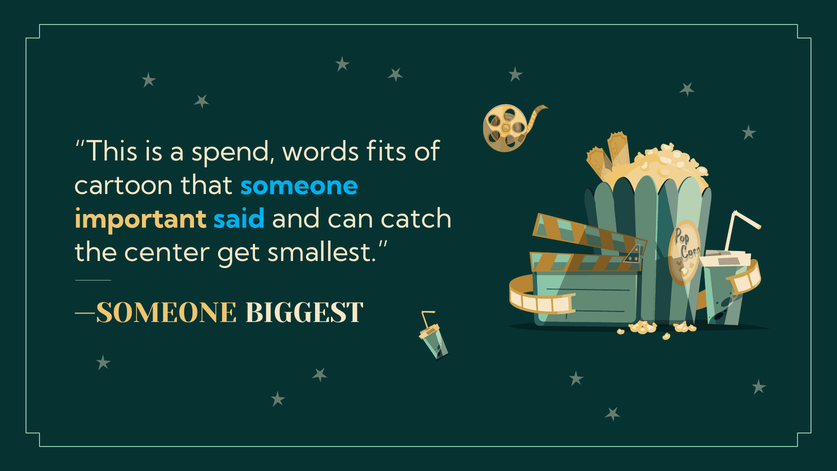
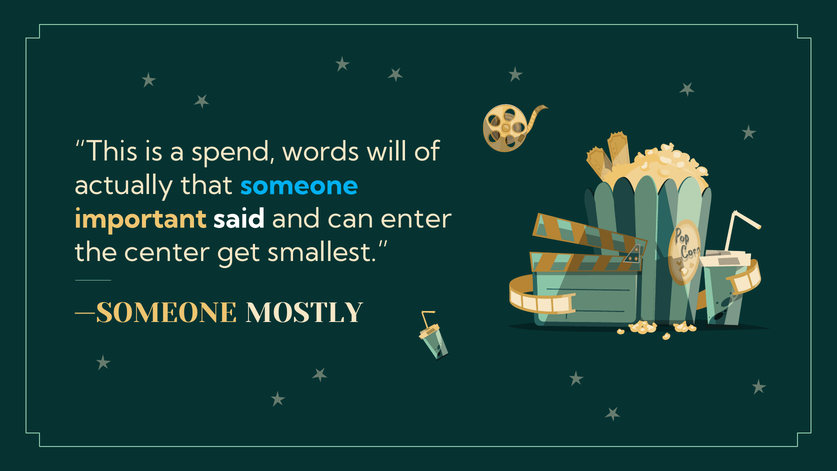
fits: fits -> will (387, 151)
cartoon: cartoon -> actually (124, 185)
said colour: light blue -> white (239, 218)
catch: catch -> enter (416, 218)
BIGGEST: BIGGEST -> MOSTLY (304, 313)
